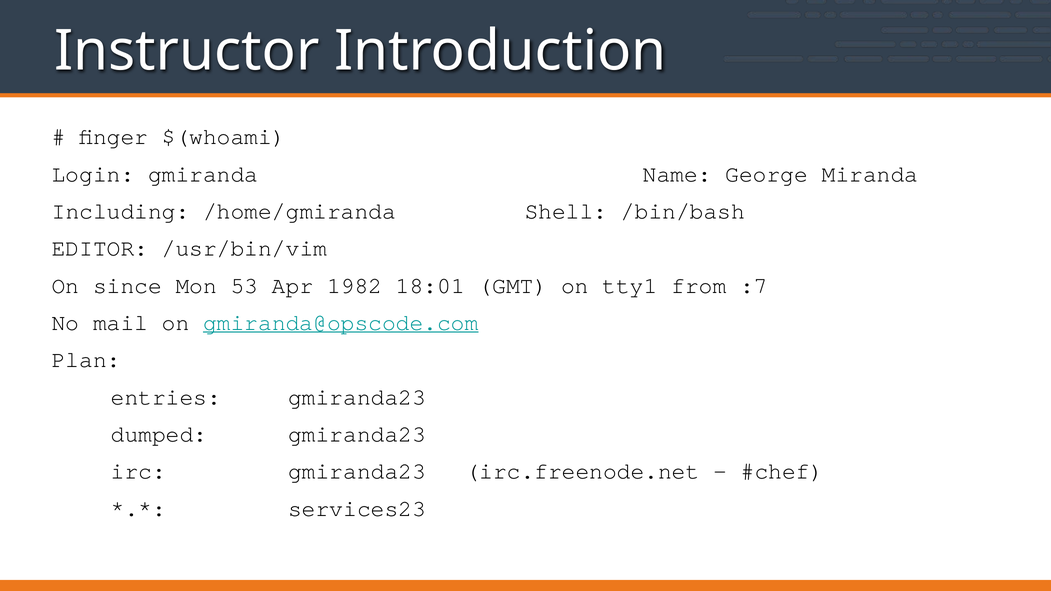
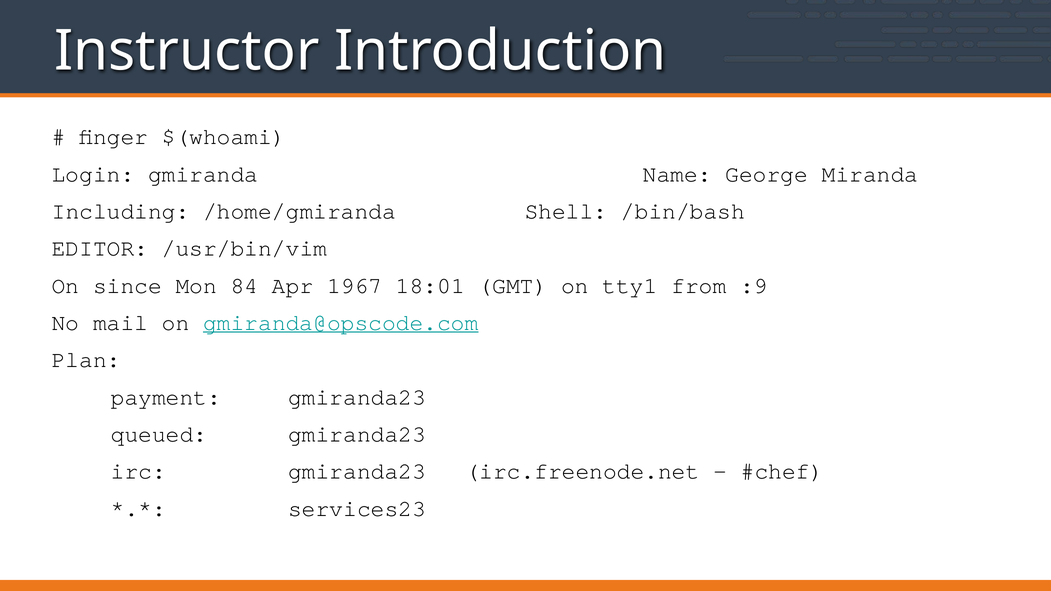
53: 53 -> 84 (244, 286)
1982: 1982 -> 1967 (355, 286)
:7: :7 -> :9 (754, 286)
entries: entries -> payment (166, 397)
dumped: dumped -> queued (159, 434)
